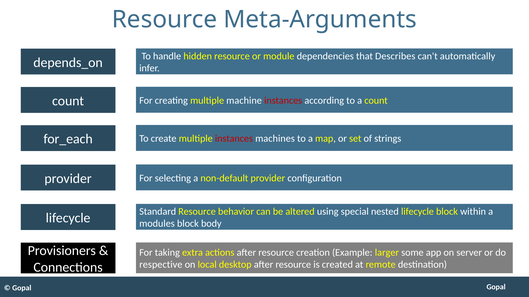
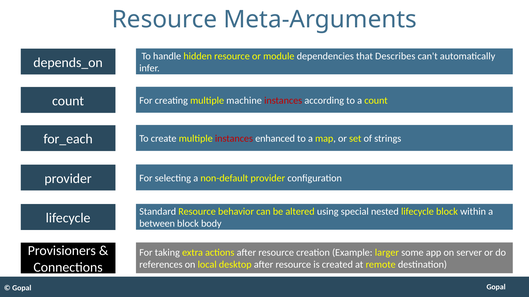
machines: machines -> enhanced (275, 139)
modules: modules -> between (157, 224)
respective: respective -> references (161, 265)
